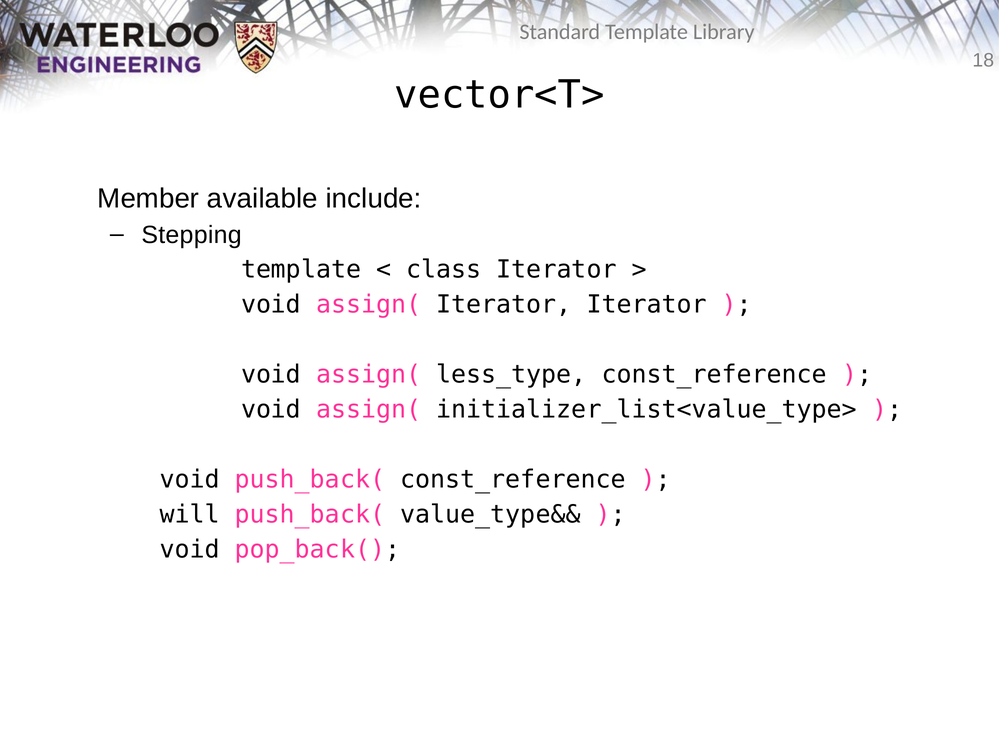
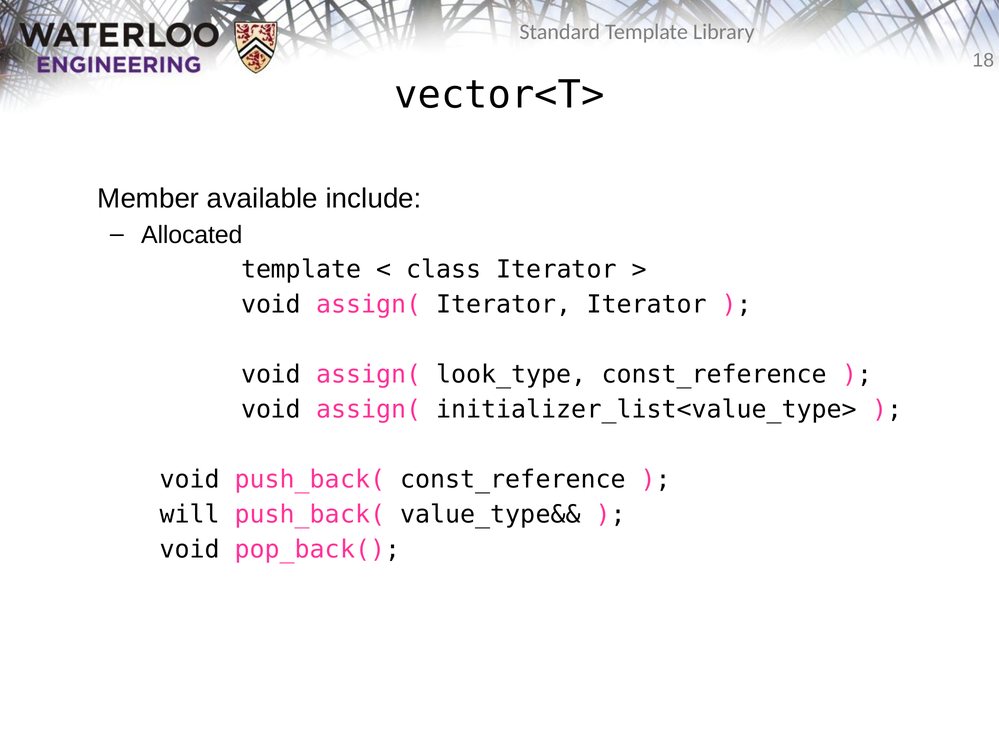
Stepping: Stepping -> Allocated (192, 235)
less_type: less_type -> look_type (511, 375)
